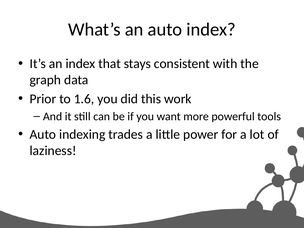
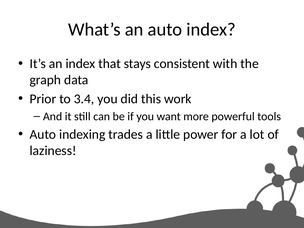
1.6: 1.6 -> 3.4 (84, 99)
